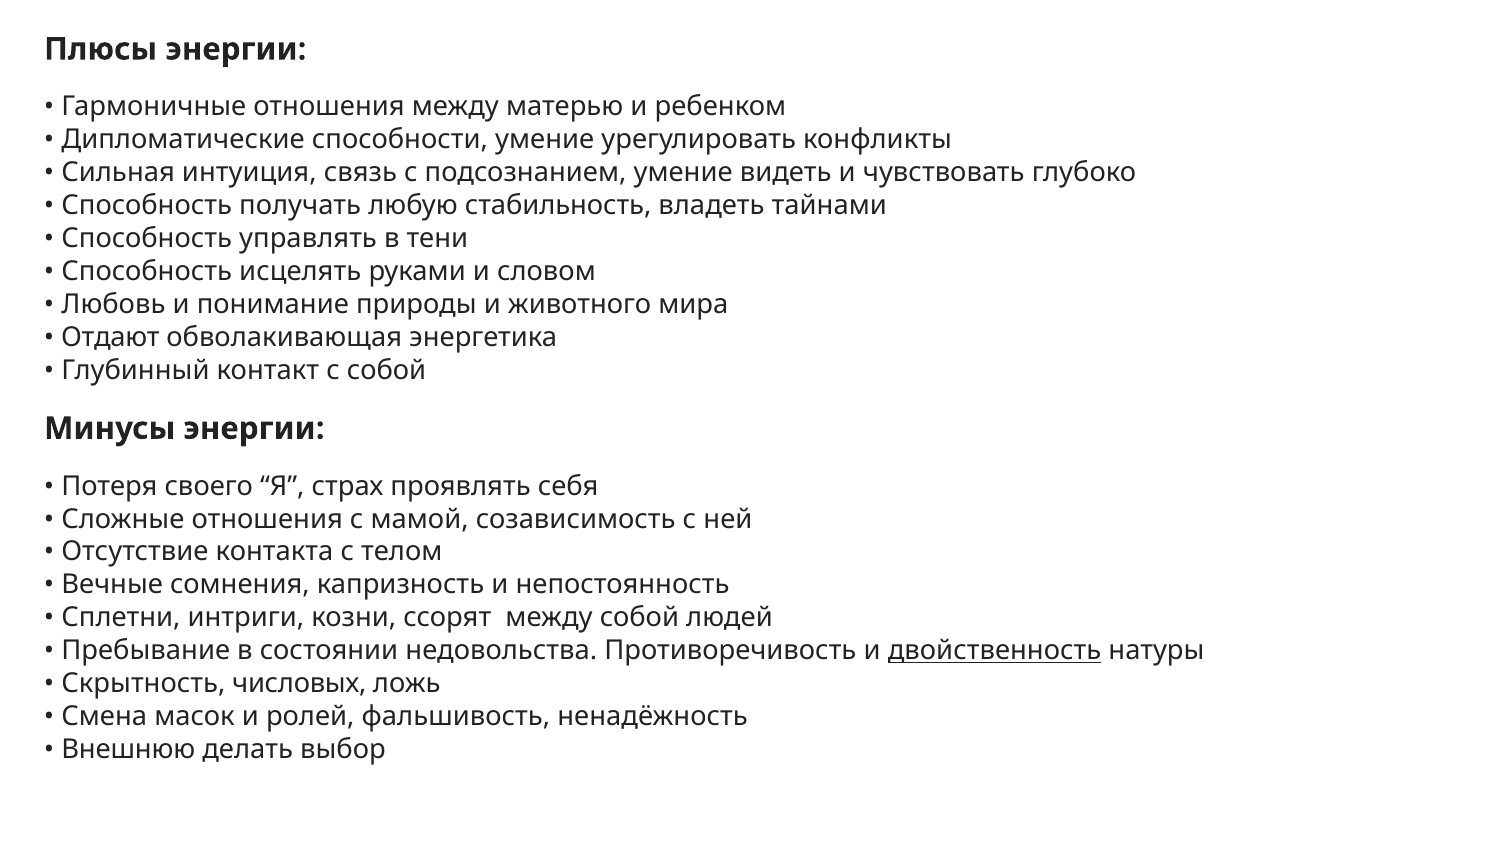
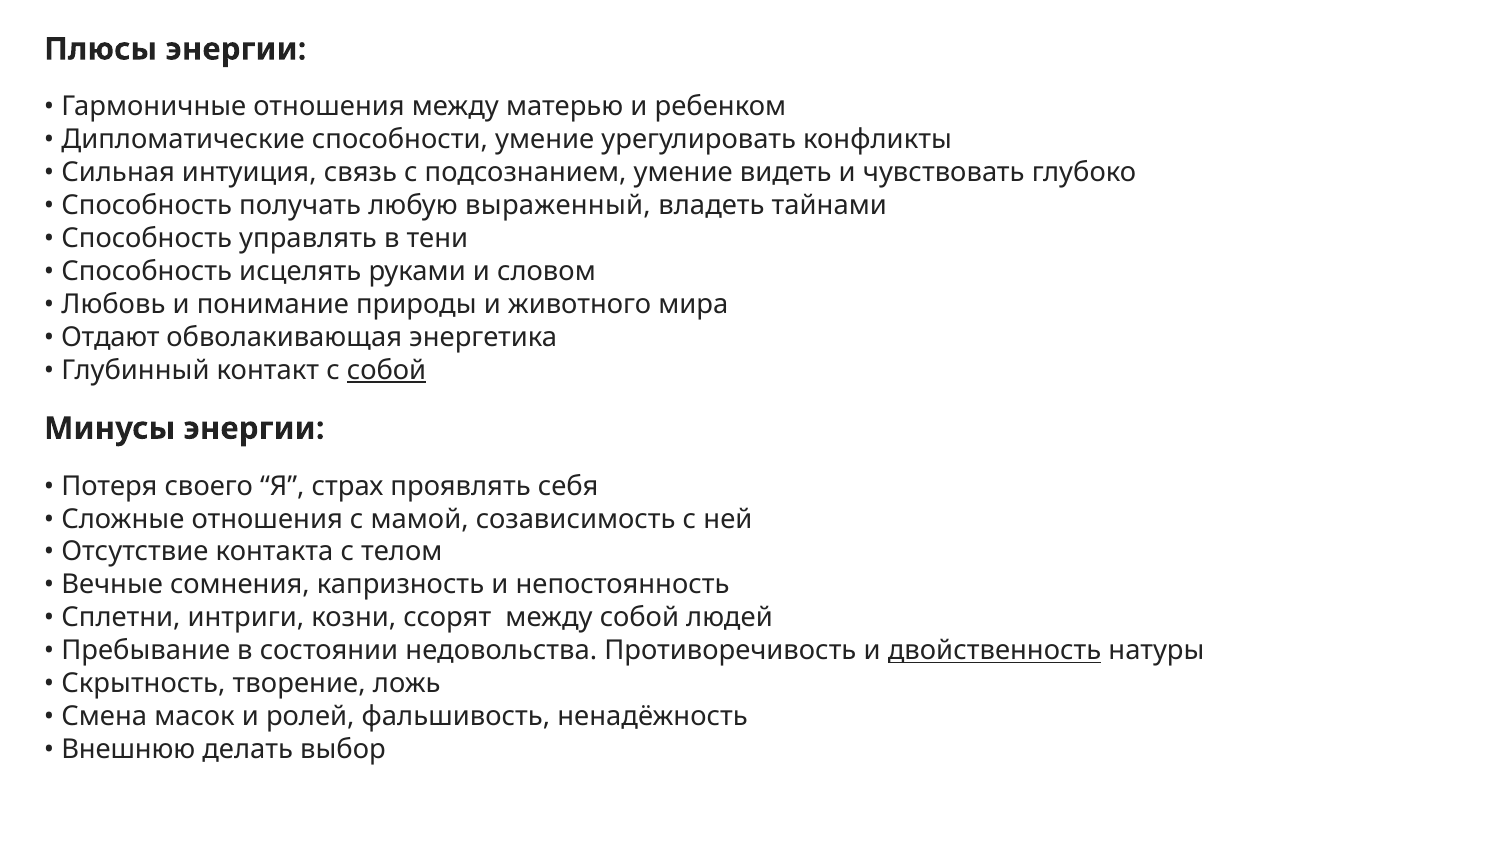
стабильность: стабильность -> выраженный (558, 206)
собой underline: none -> present (387, 370)
числовых: числовых -> творение (299, 684)
